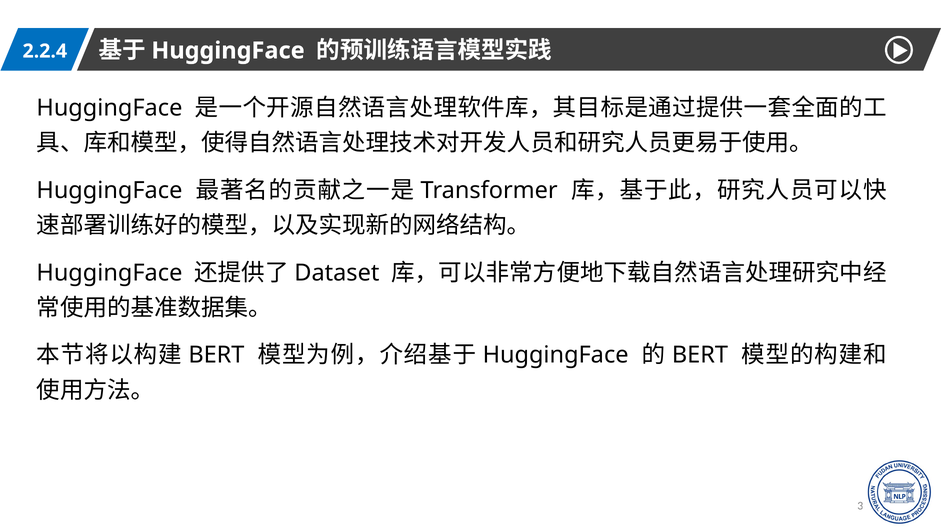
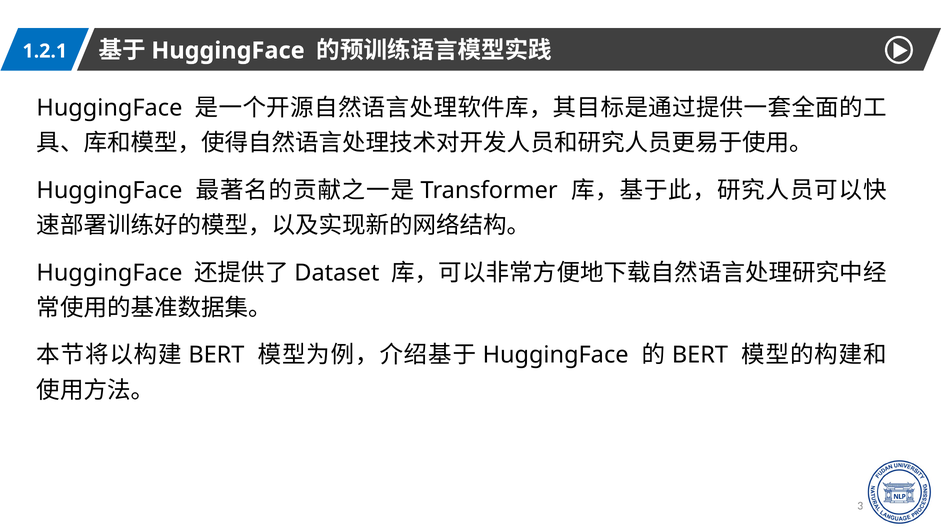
2.2.4: 2.2.4 -> 1.2.1 (45, 51)
